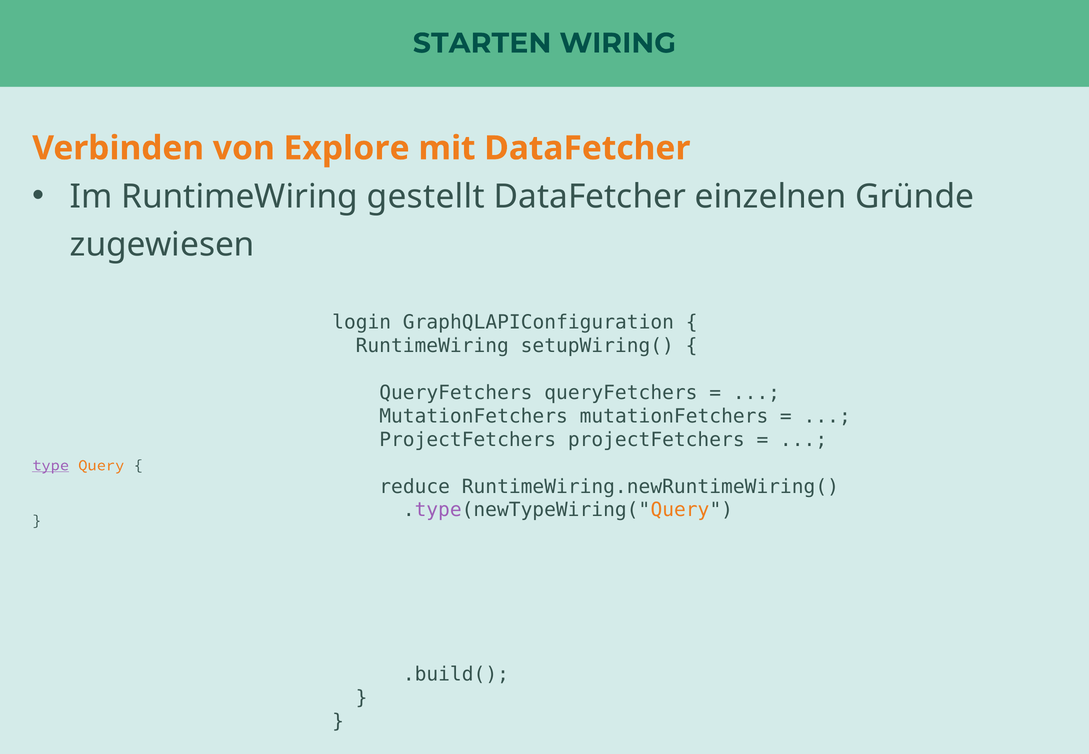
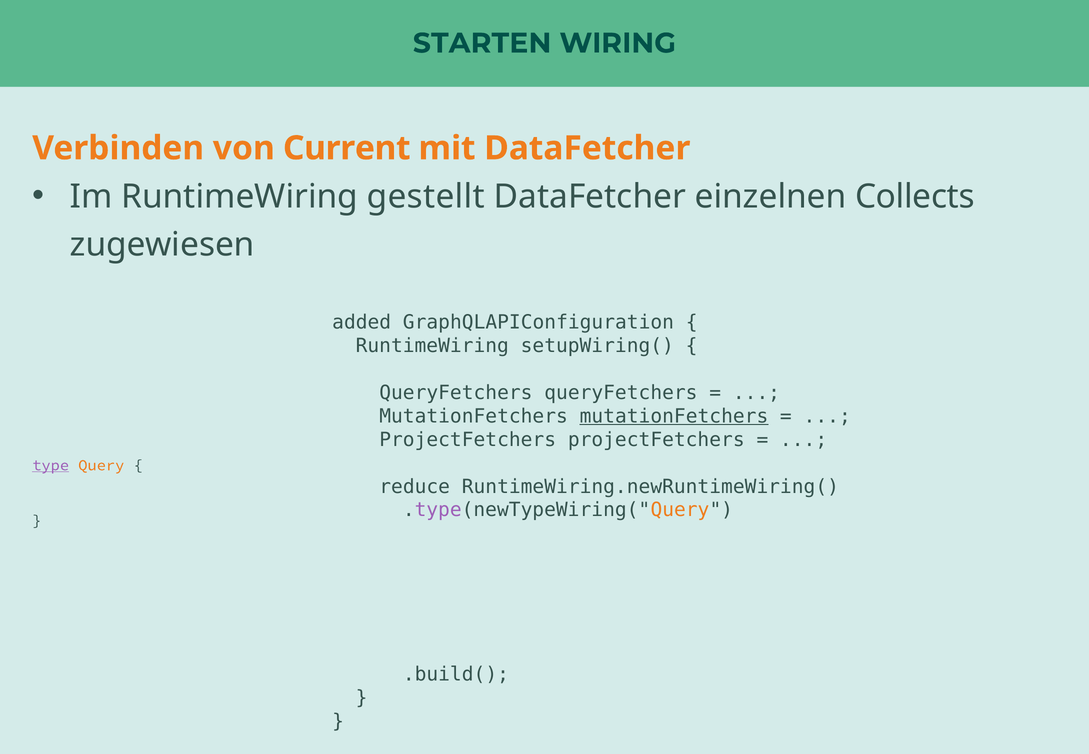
Explore: Explore -> Current (347, 148)
Gründe: Gründe -> Collects (915, 196)
login: login -> added (362, 322)
mutationFetchers underline: none -> present (674, 416)
